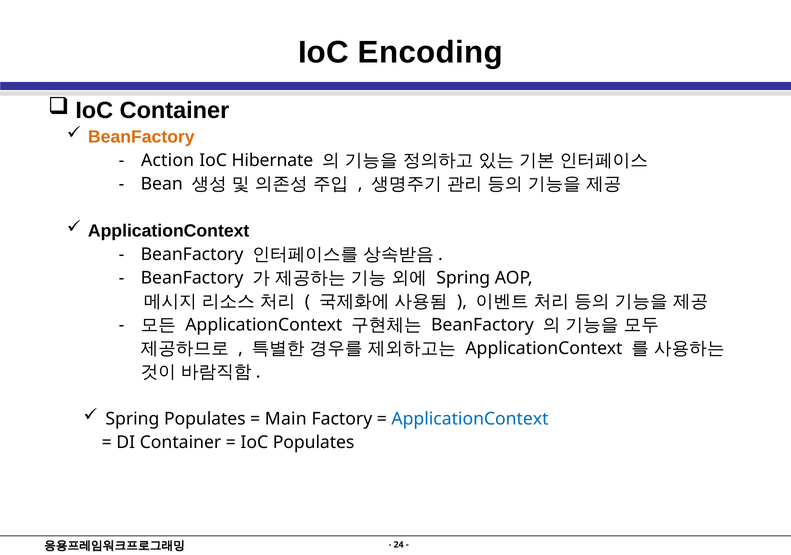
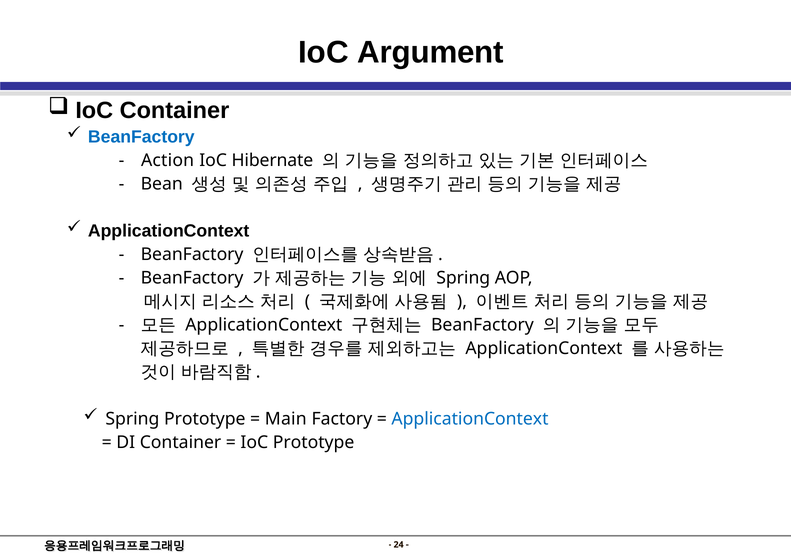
Encoding: Encoding -> Argument (431, 52)
BeanFactory colour: orange -> blue (141, 137)
Spring Populates: Populates -> Prototype (205, 419)
IoC Populates: Populates -> Prototype (314, 443)
